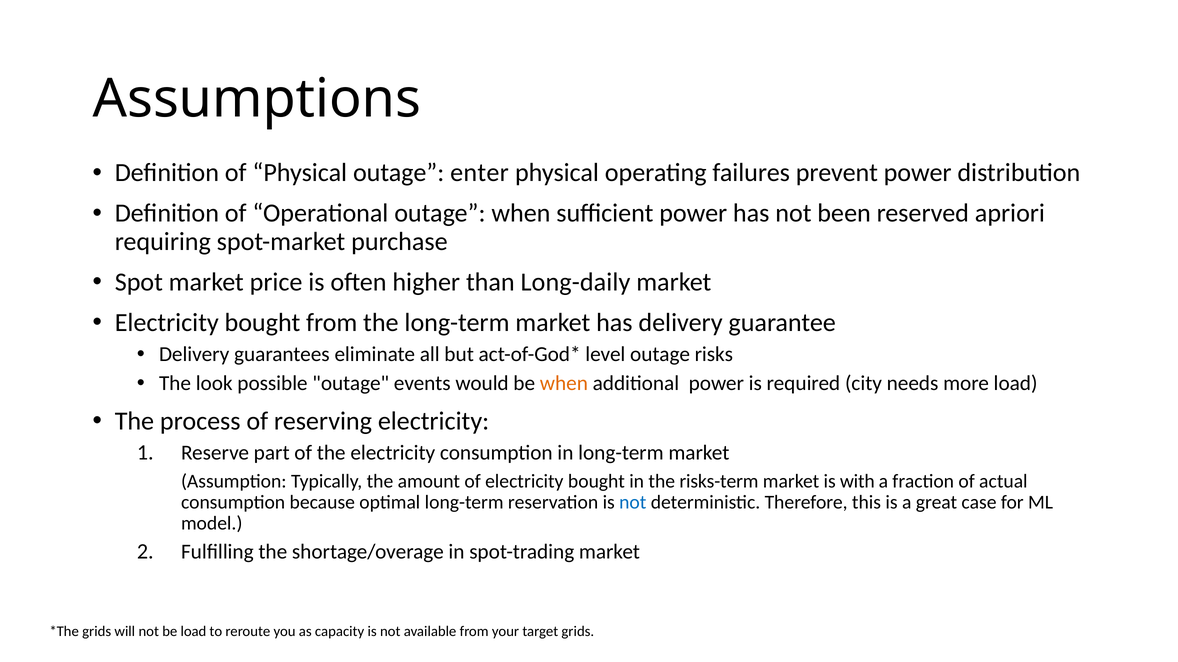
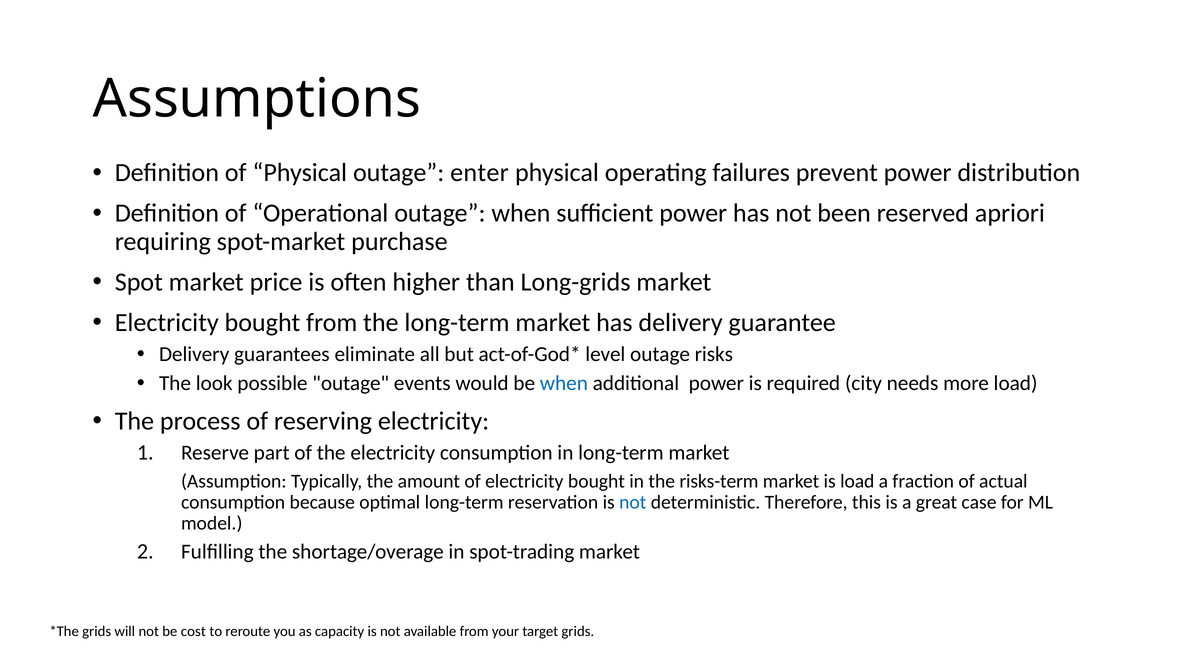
Long-daily: Long-daily -> Long-grids (576, 282)
when colour: orange -> blue (564, 384)
is with: with -> load (857, 482)
be load: load -> cost (193, 632)
